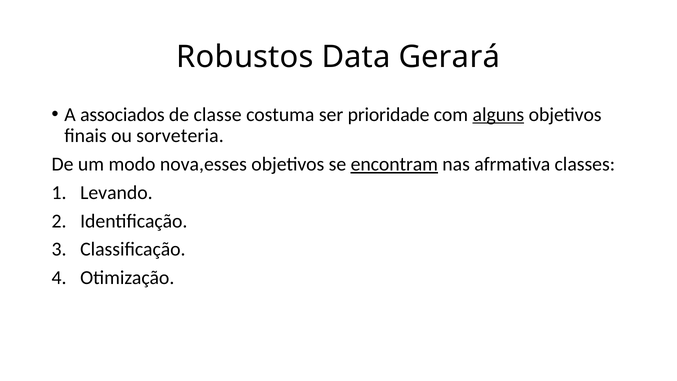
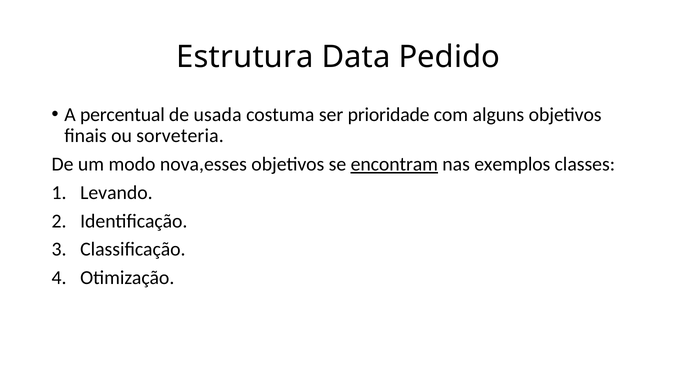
Robustos: Robustos -> Estrutura (245, 57)
Gerará: Gerará -> Pedido (449, 57)
associados: associados -> percentual (122, 114)
classe: classe -> usada (218, 114)
alguns underline: present -> none (498, 114)
afrmativa: afrmativa -> exemplos (512, 164)
